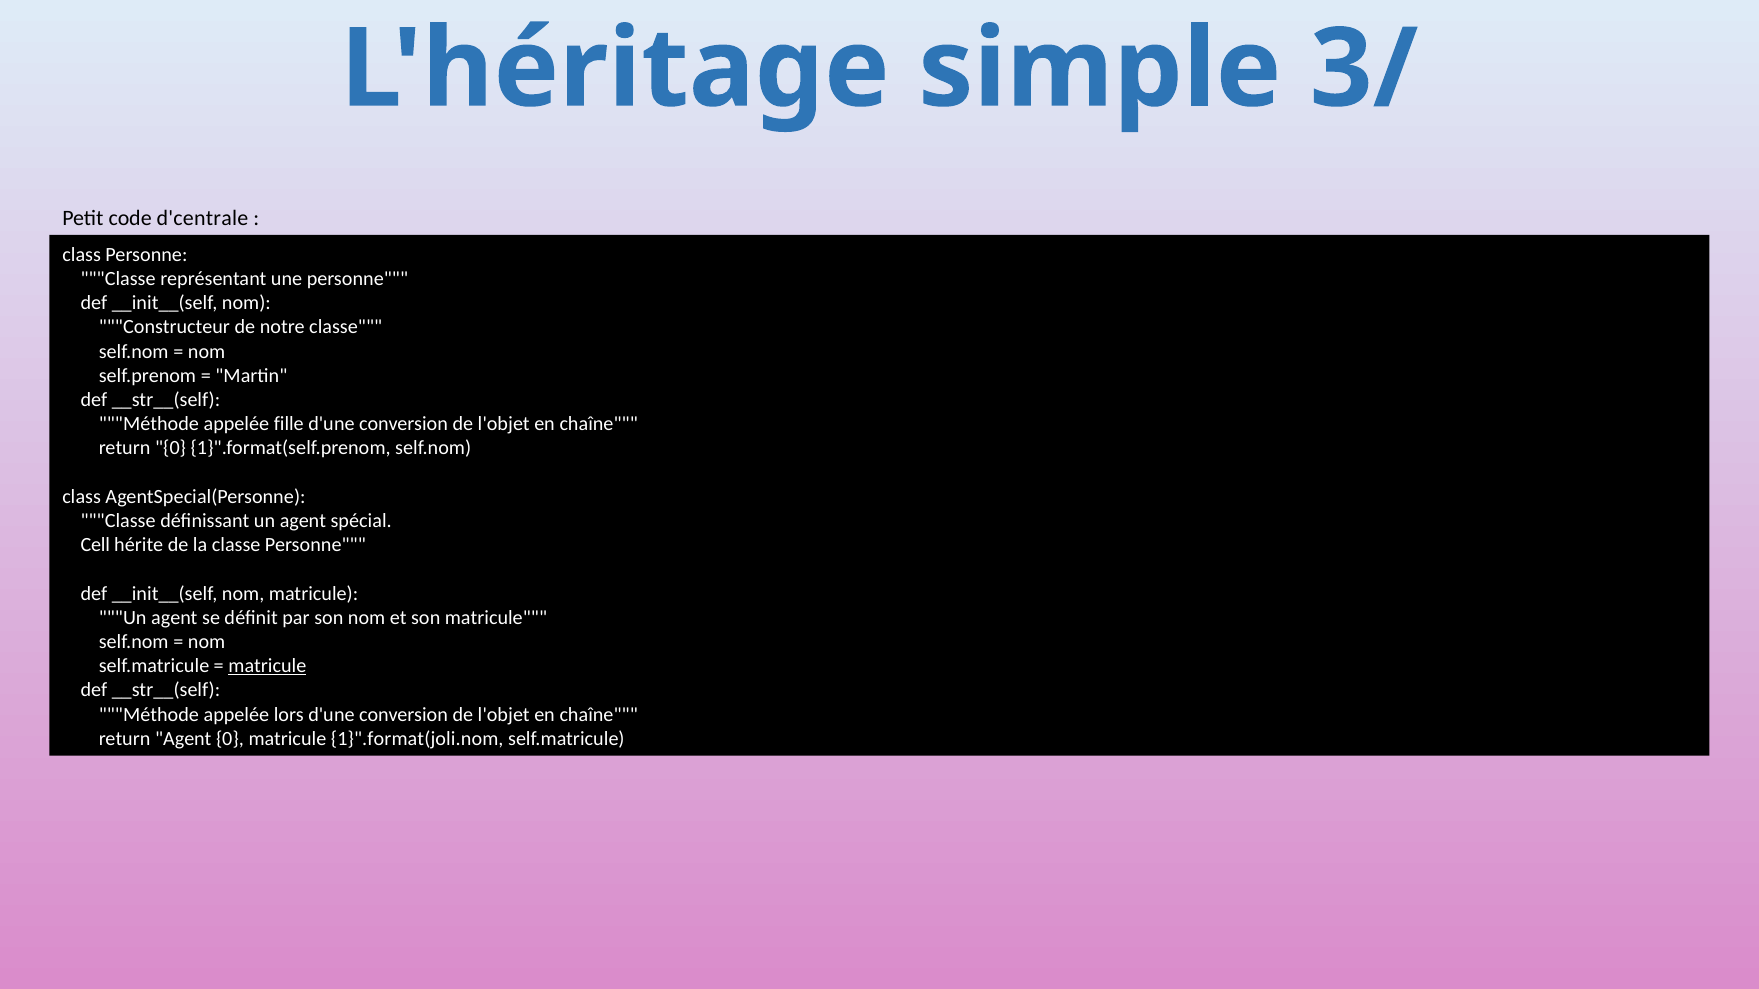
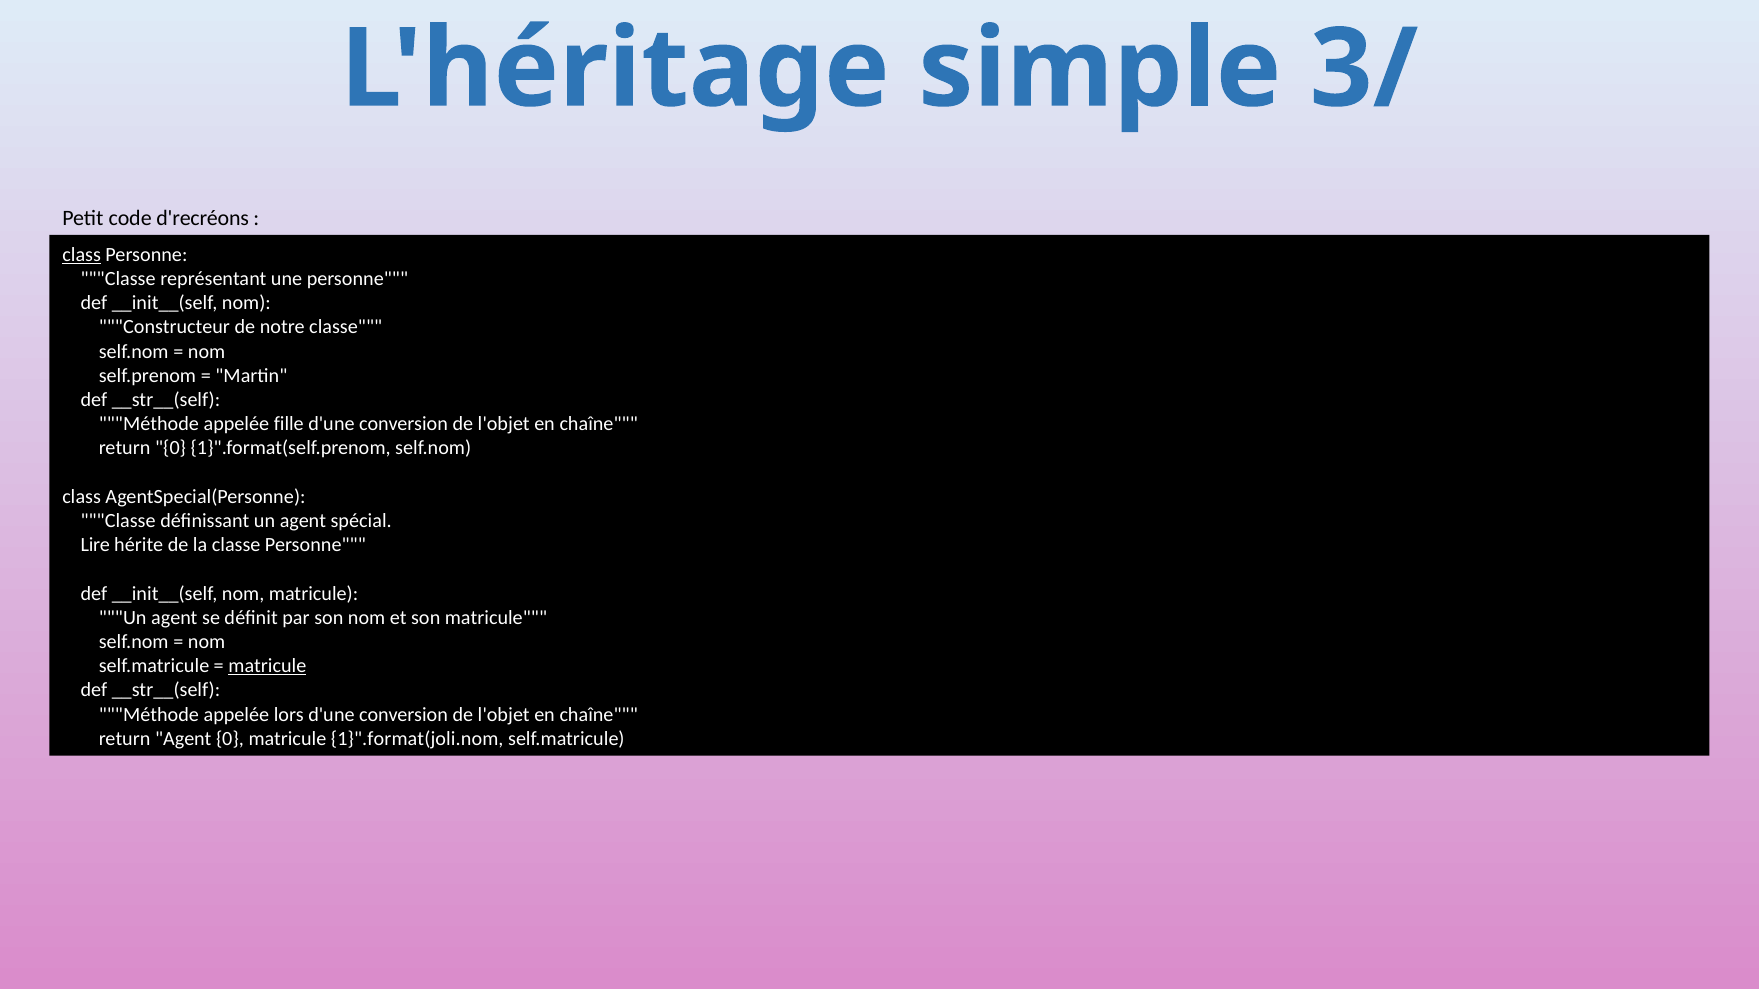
d'centrale: d'centrale -> d'recréons (203, 218)
class underline: none -> present (82, 255)
Cell: Cell -> Lire (95, 545)
